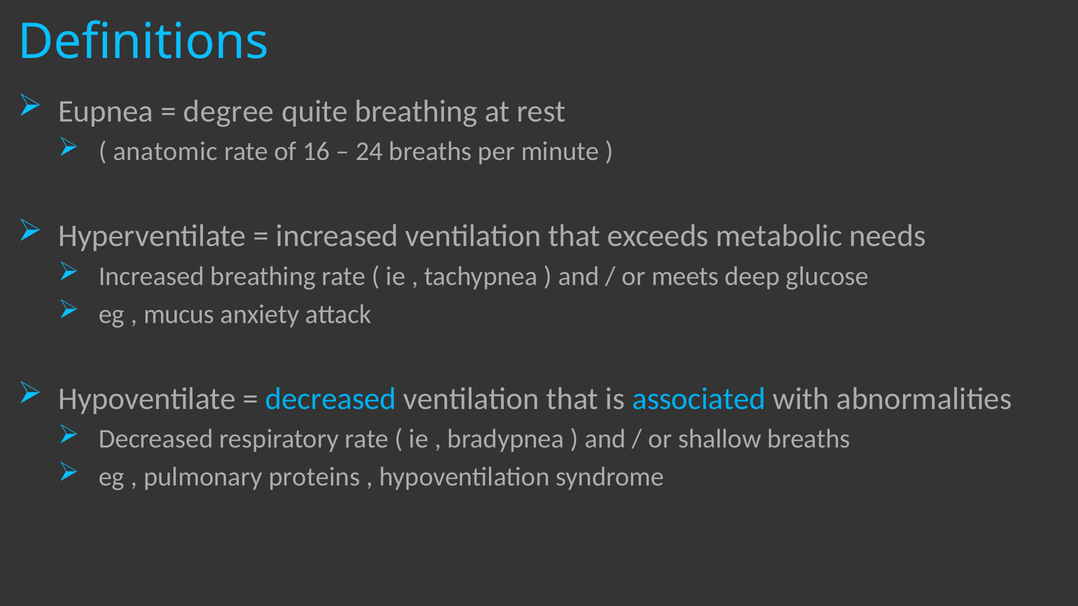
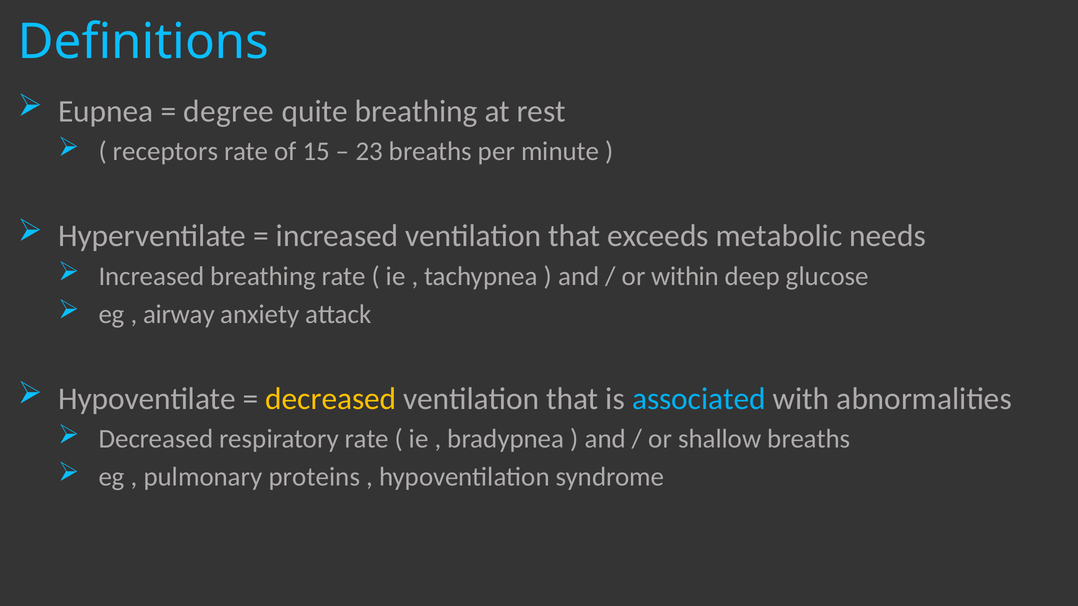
anatomic: anatomic -> receptors (165, 152)
16: 16 -> 15 (316, 152)
24: 24 -> 23 (369, 152)
meets: meets -> within (685, 276)
mucus: mucus -> airway (179, 314)
decreased colour: light blue -> yellow (331, 399)
